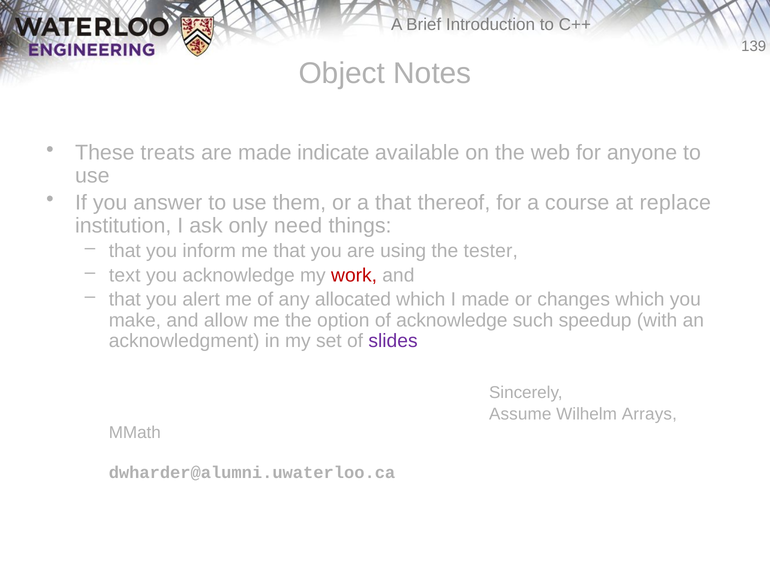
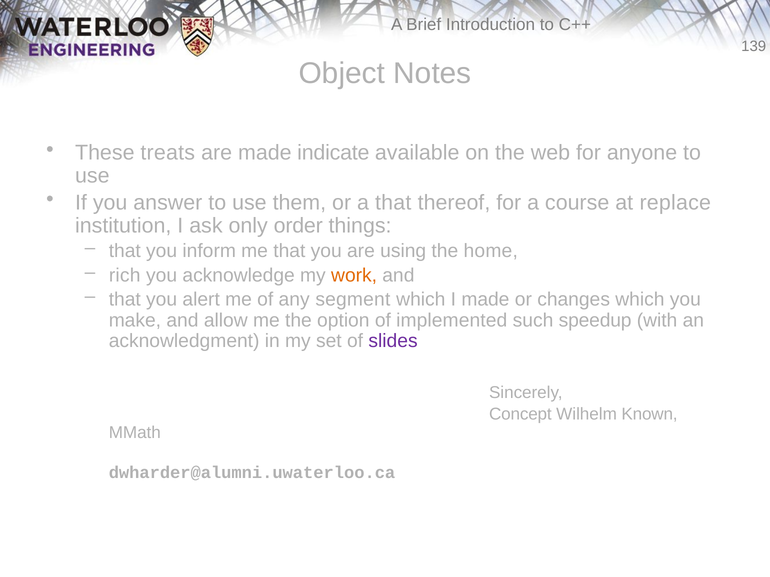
need: need -> order (298, 226)
tester: tester -> home (491, 251)
text: text -> rich (125, 275)
work colour: red -> orange (354, 275)
allocated: allocated -> segment (353, 300)
of acknowledge: acknowledge -> implemented (452, 320)
Assume: Assume -> Concept (520, 414)
Arrays: Arrays -> Known (650, 414)
